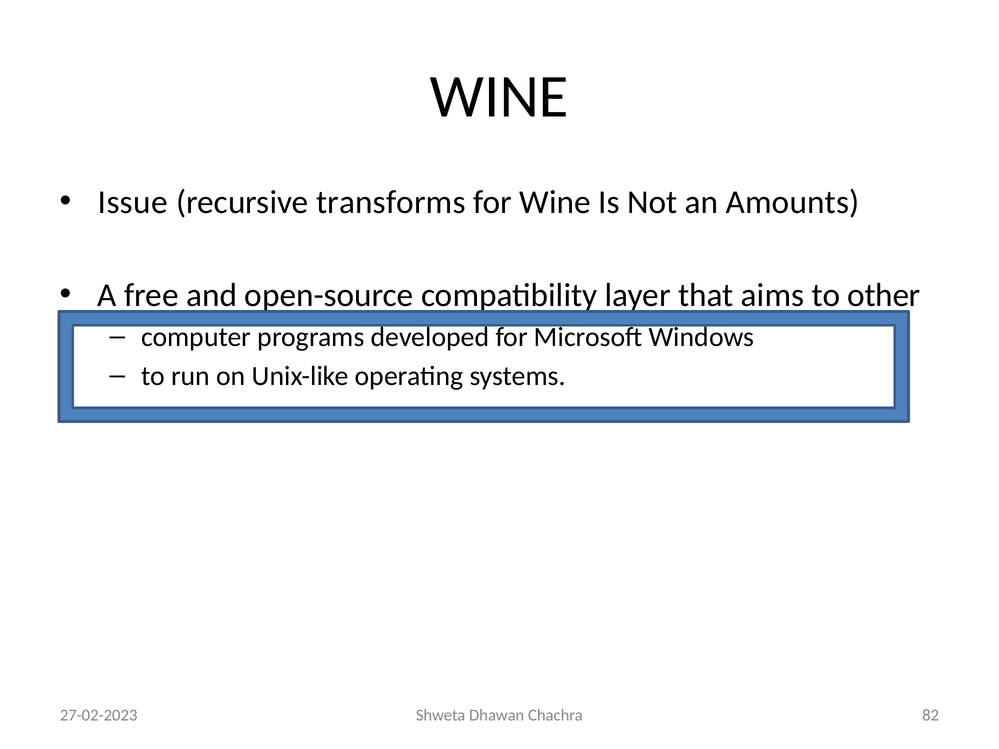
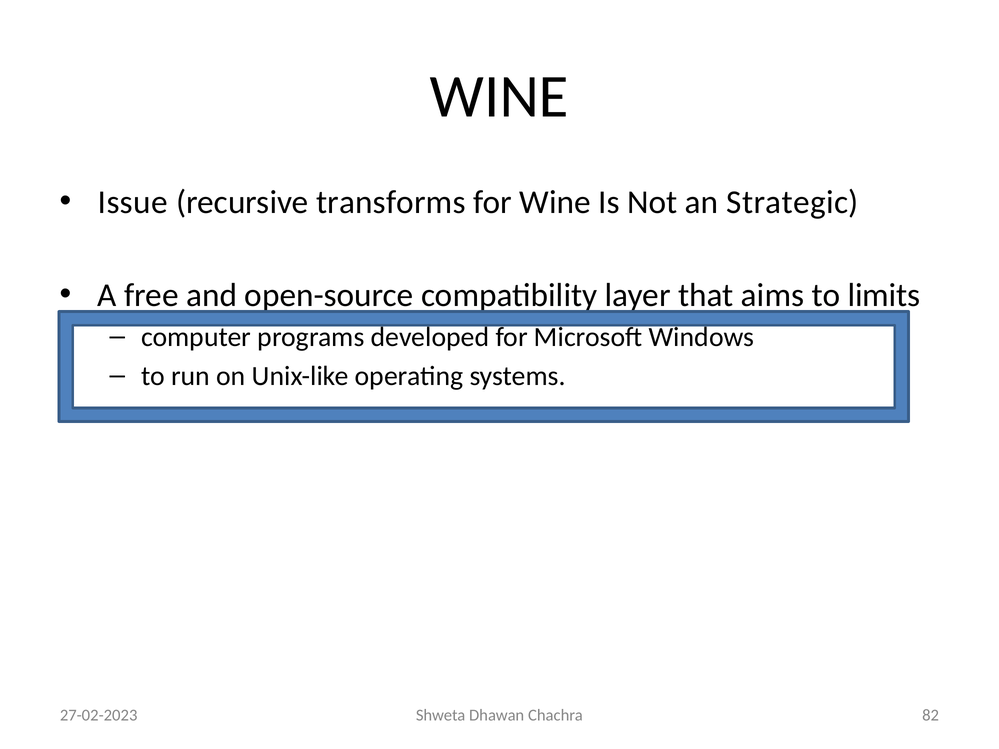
Amounts: Amounts -> Strategic (793, 202)
other: other -> limits (884, 295)
